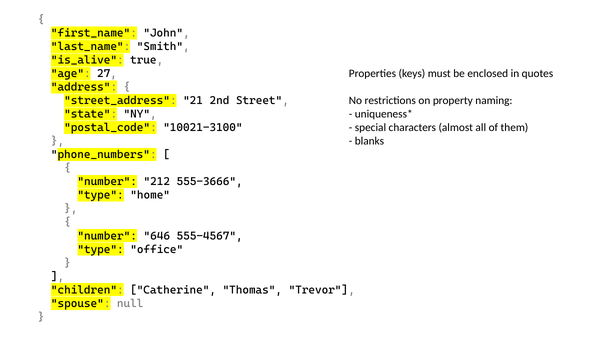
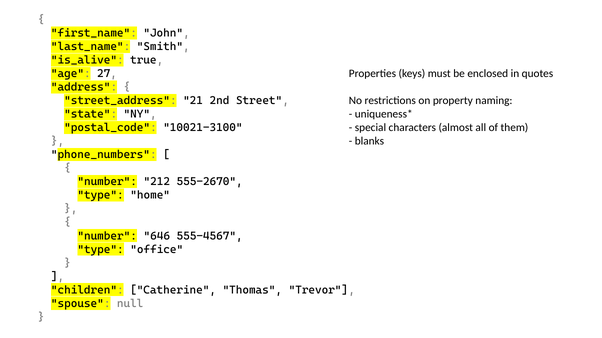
555-3666: 555-3666 -> 555-2670 (210, 182)
